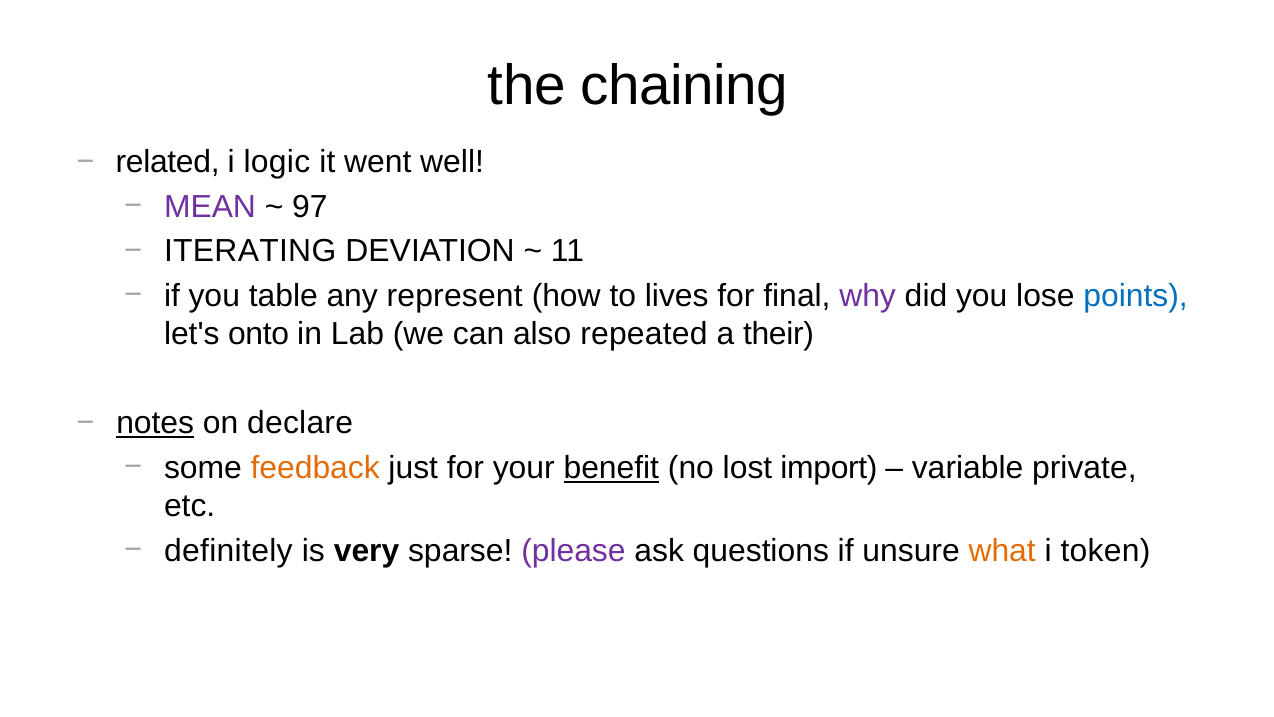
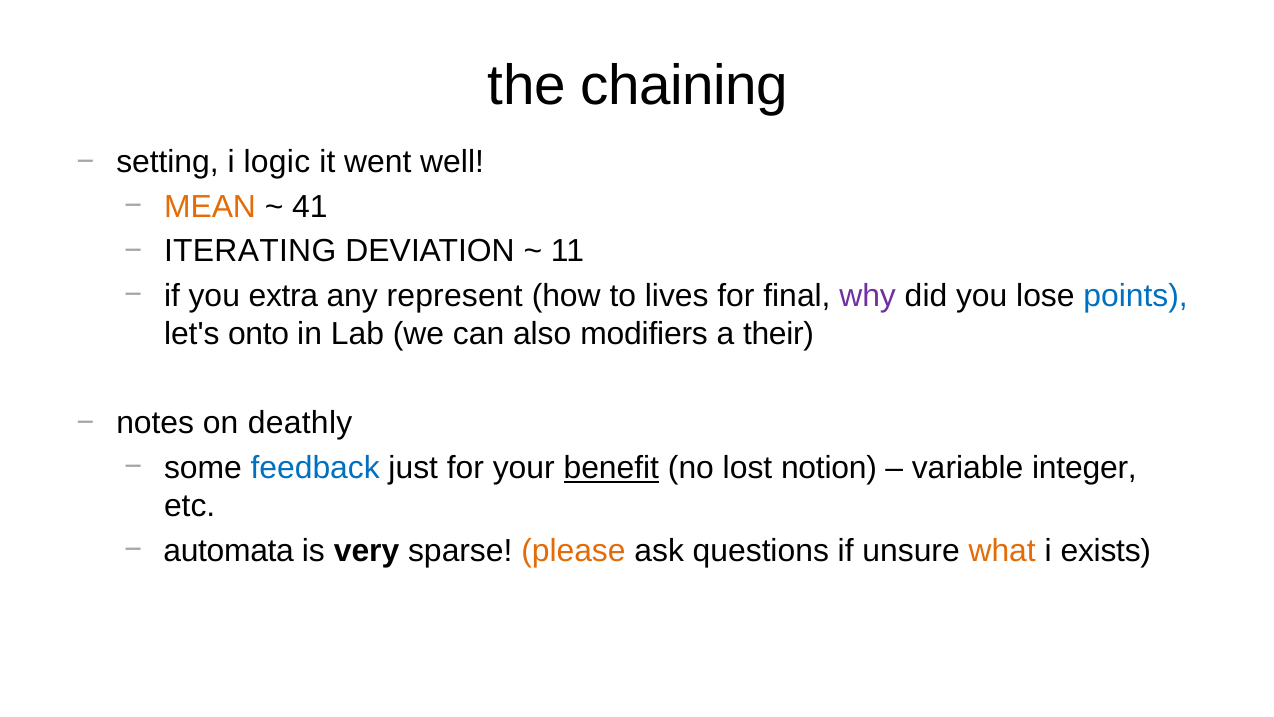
related: related -> setting (167, 162)
MEAN colour: purple -> orange (210, 207)
97: 97 -> 41 (310, 207)
table: table -> extra (283, 296)
repeated: repeated -> modifiers (644, 334)
notes underline: present -> none (155, 423)
declare: declare -> deathly (300, 423)
feedback colour: orange -> blue (315, 468)
import: import -> notion (829, 468)
private: private -> integer (1084, 468)
definitely: definitely -> automata (229, 551)
please colour: purple -> orange (573, 551)
token: token -> exists (1106, 551)
